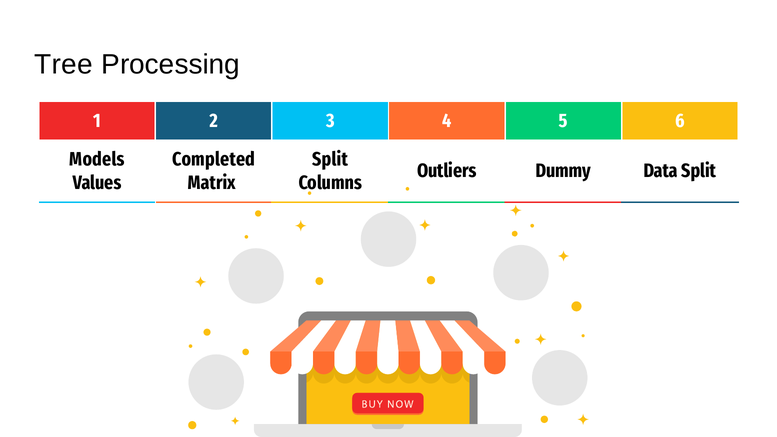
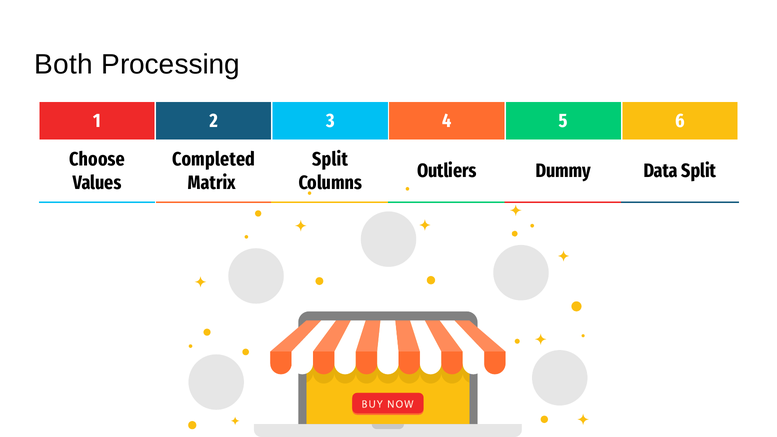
Tree: Tree -> Both (64, 64)
Models: Models -> Choose (97, 159)
